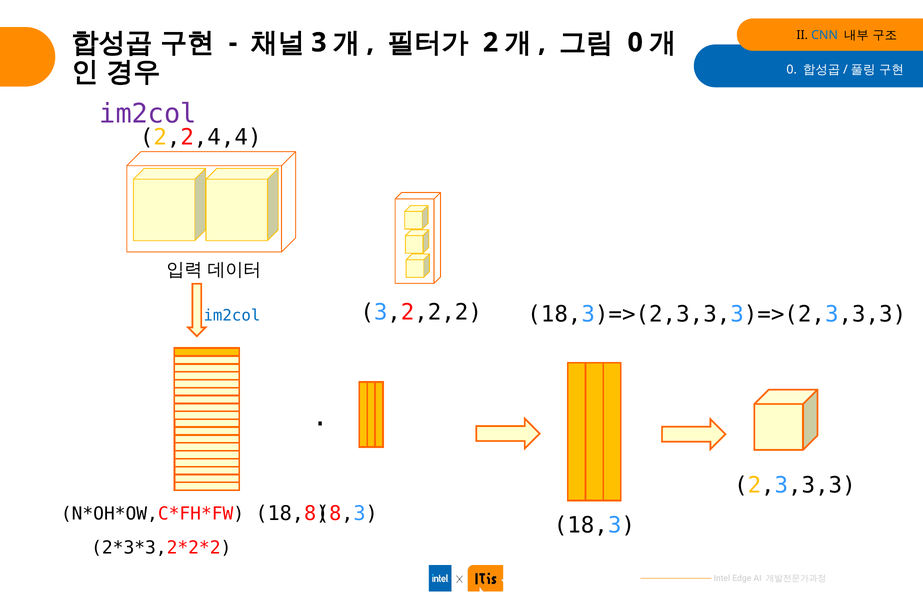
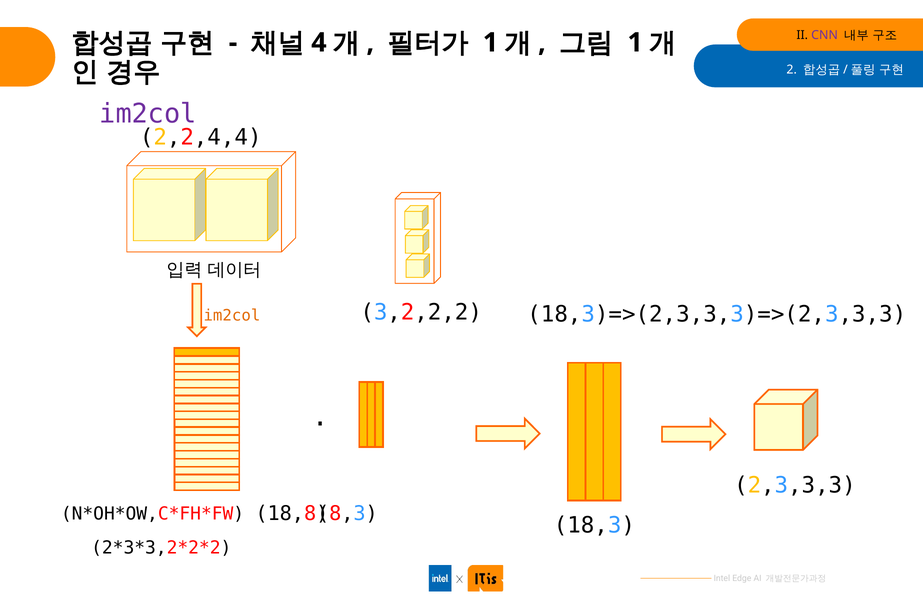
CNN colour: blue -> purple (825, 35)
3: 3 -> 4 (319, 43)
2: 2 -> 1 (491, 43)
0: 0 -> 1 (635, 43)
0: 0 -> 2 (792, 69)
im2col colour: blue -> orange (232, 315)
